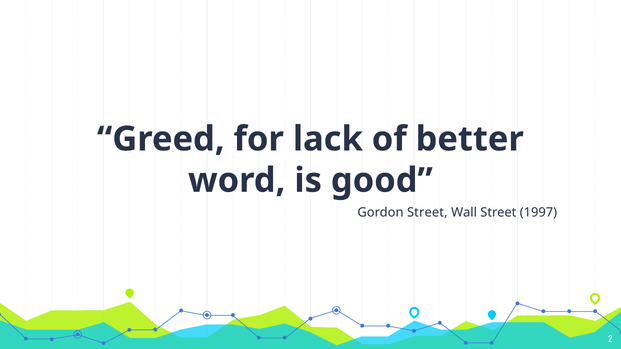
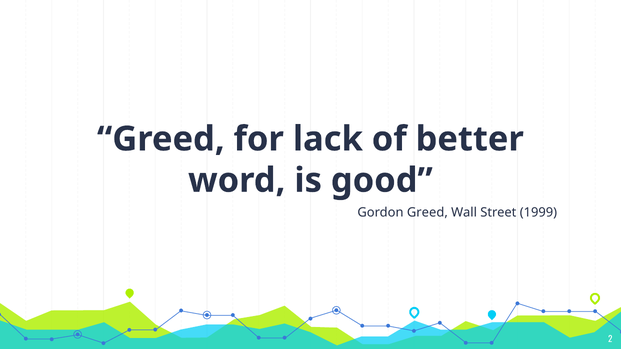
Gordon Street: Street -> Greed (427, 213)
1997: 1997 -> 1999 (538, 213)
